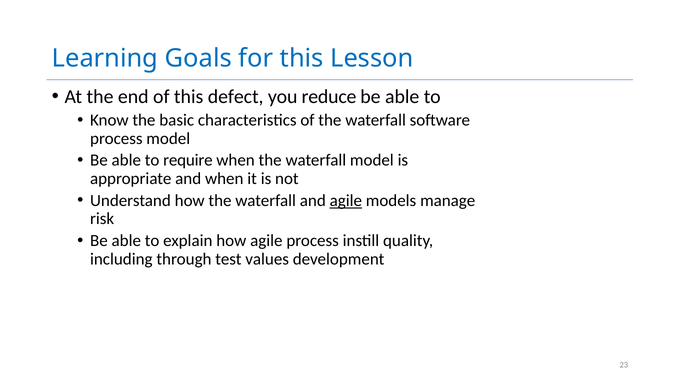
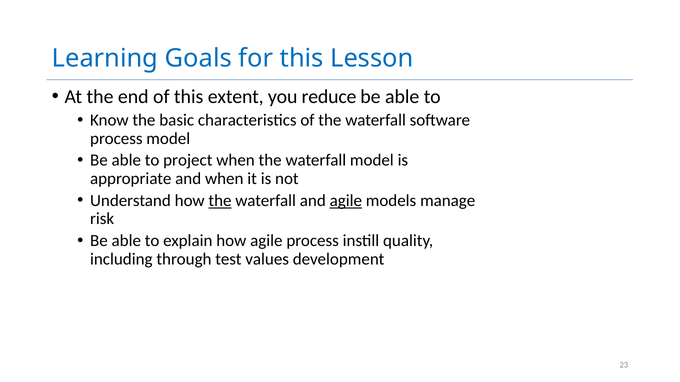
defect: defect -> extent (236, 97)
require: require -> project (188, 160)
the underline: none -> present (220, 201)
